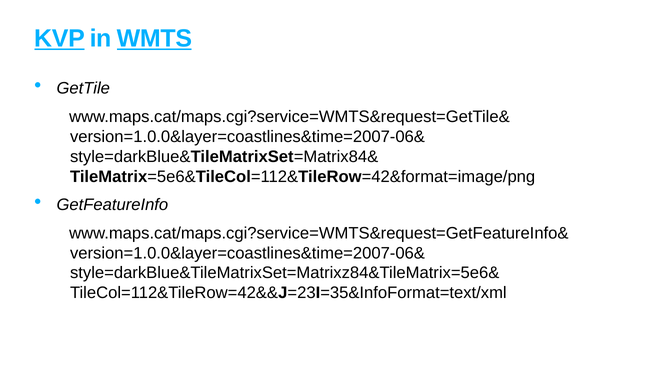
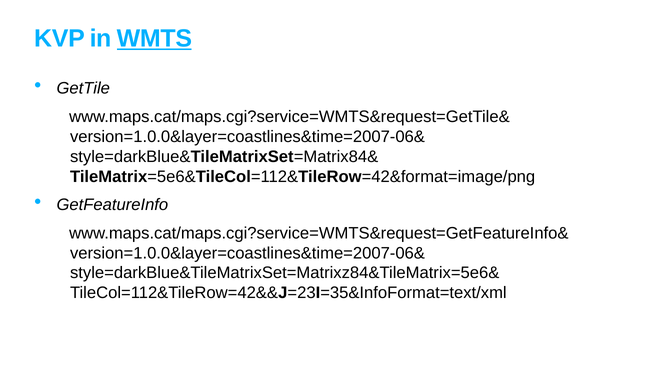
KVP underline: present -> none (59, 38)
